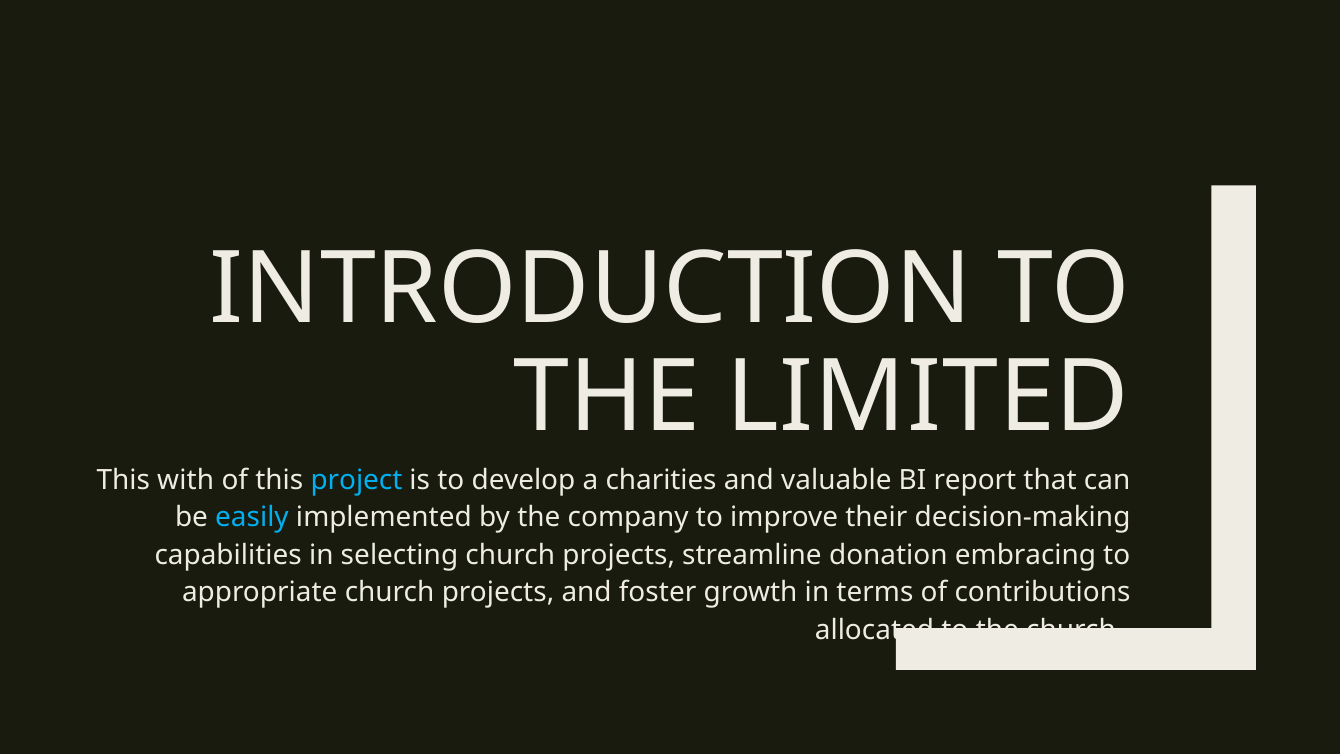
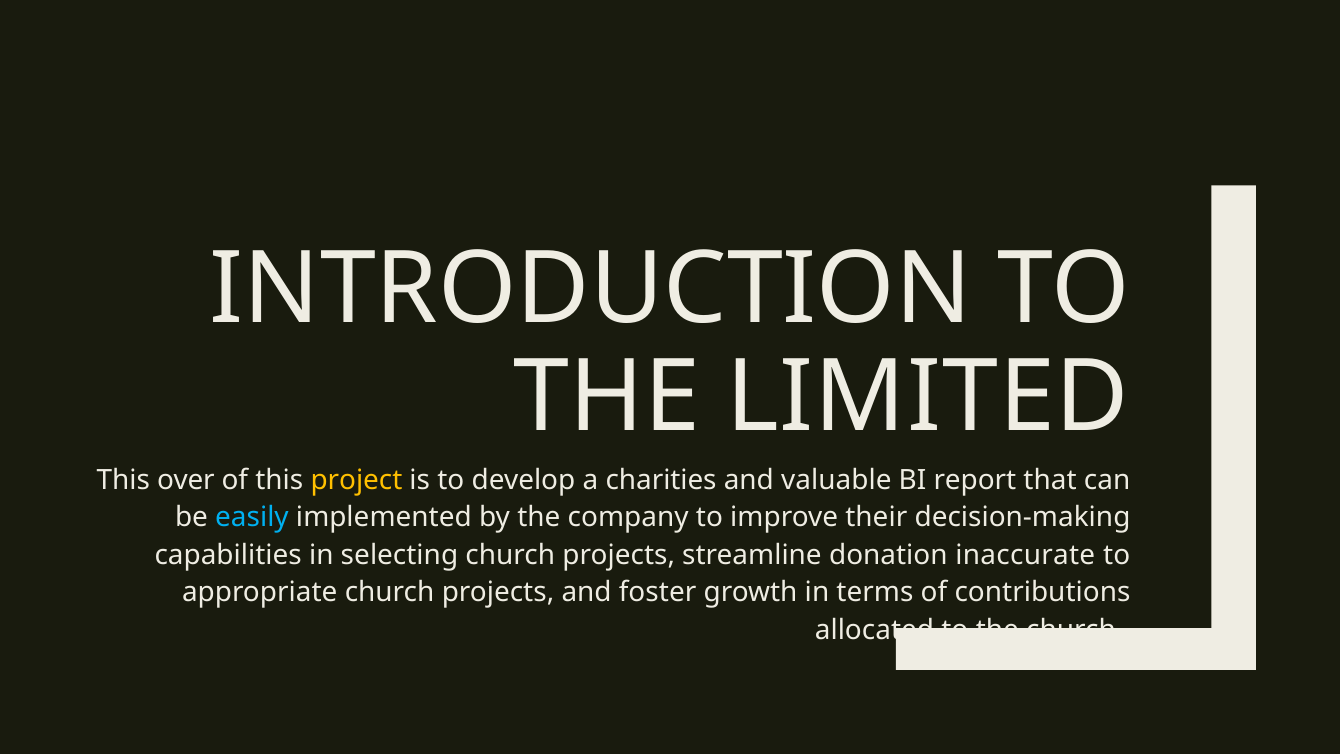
with: with -> over (186, 480)
project colour: light blue -> yellow (356, 480)
embracing: embracing -> inaccurate (1025, 555)
